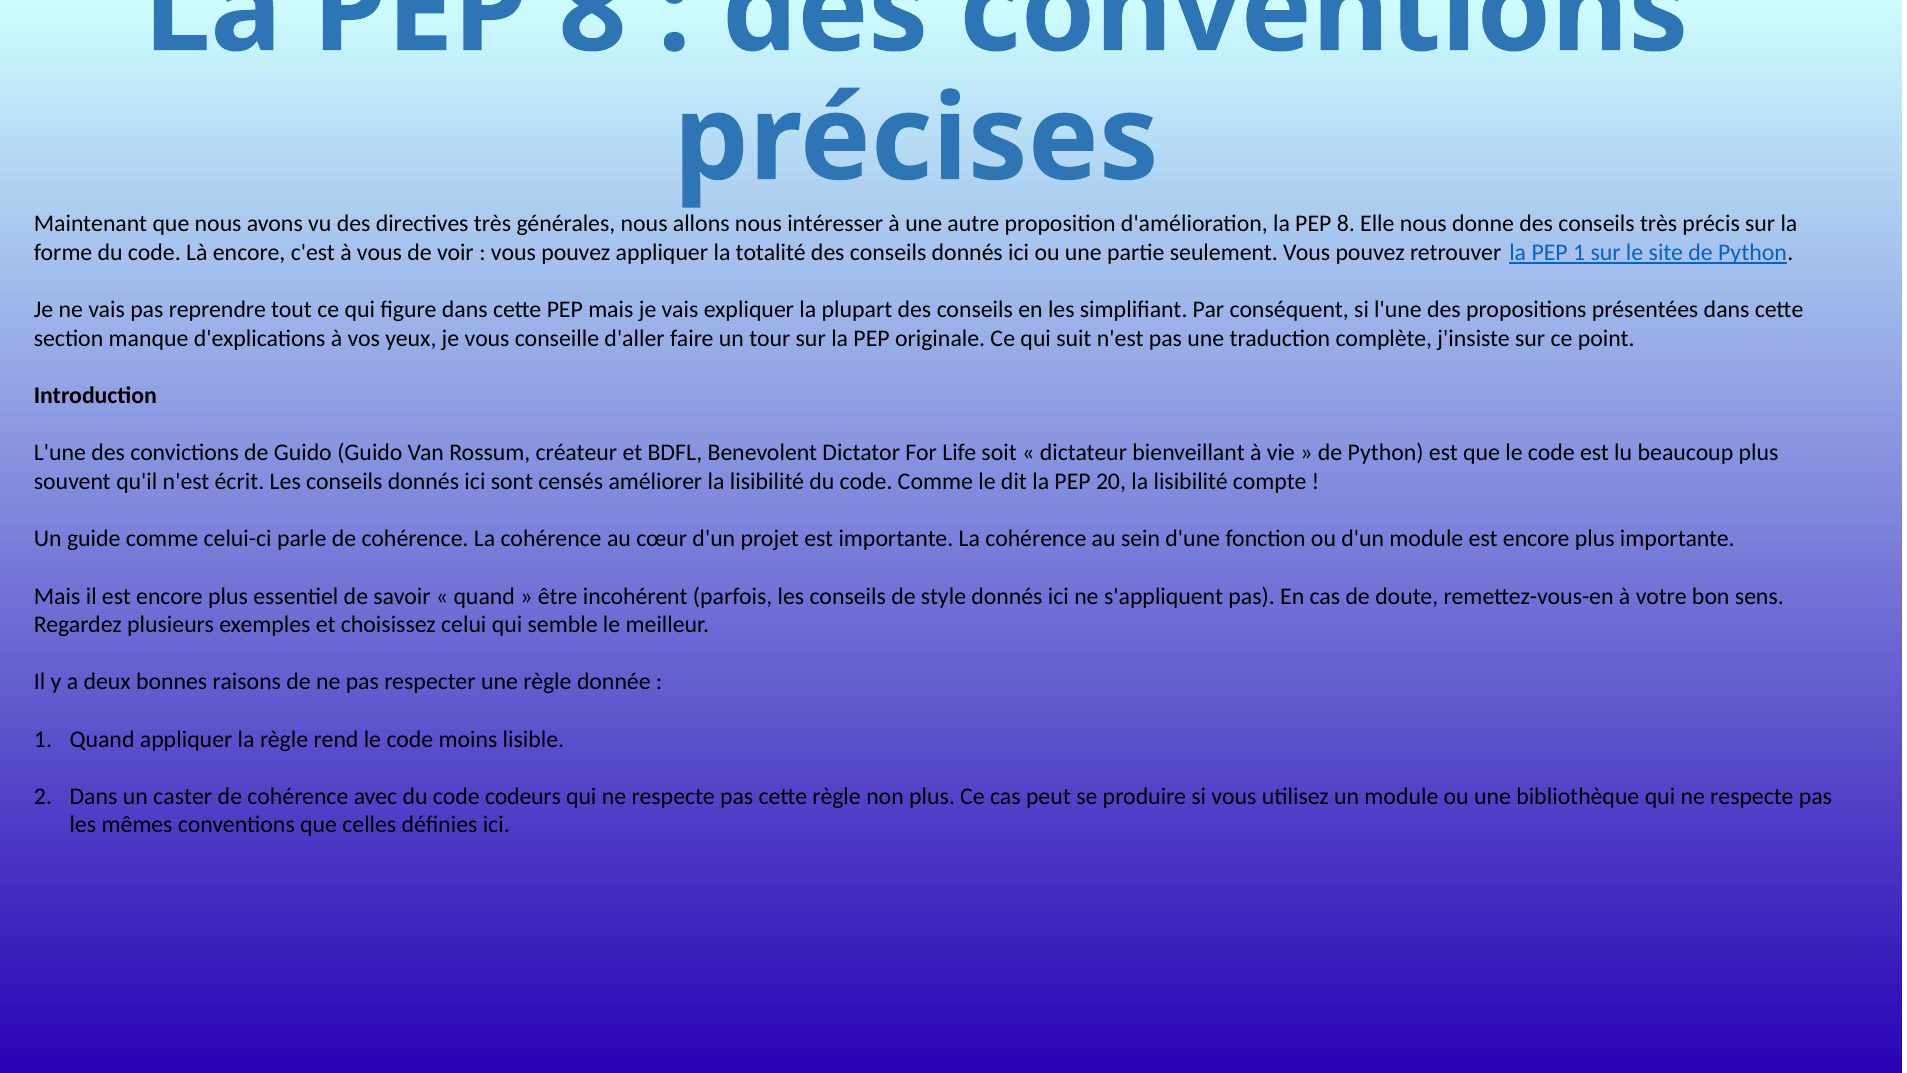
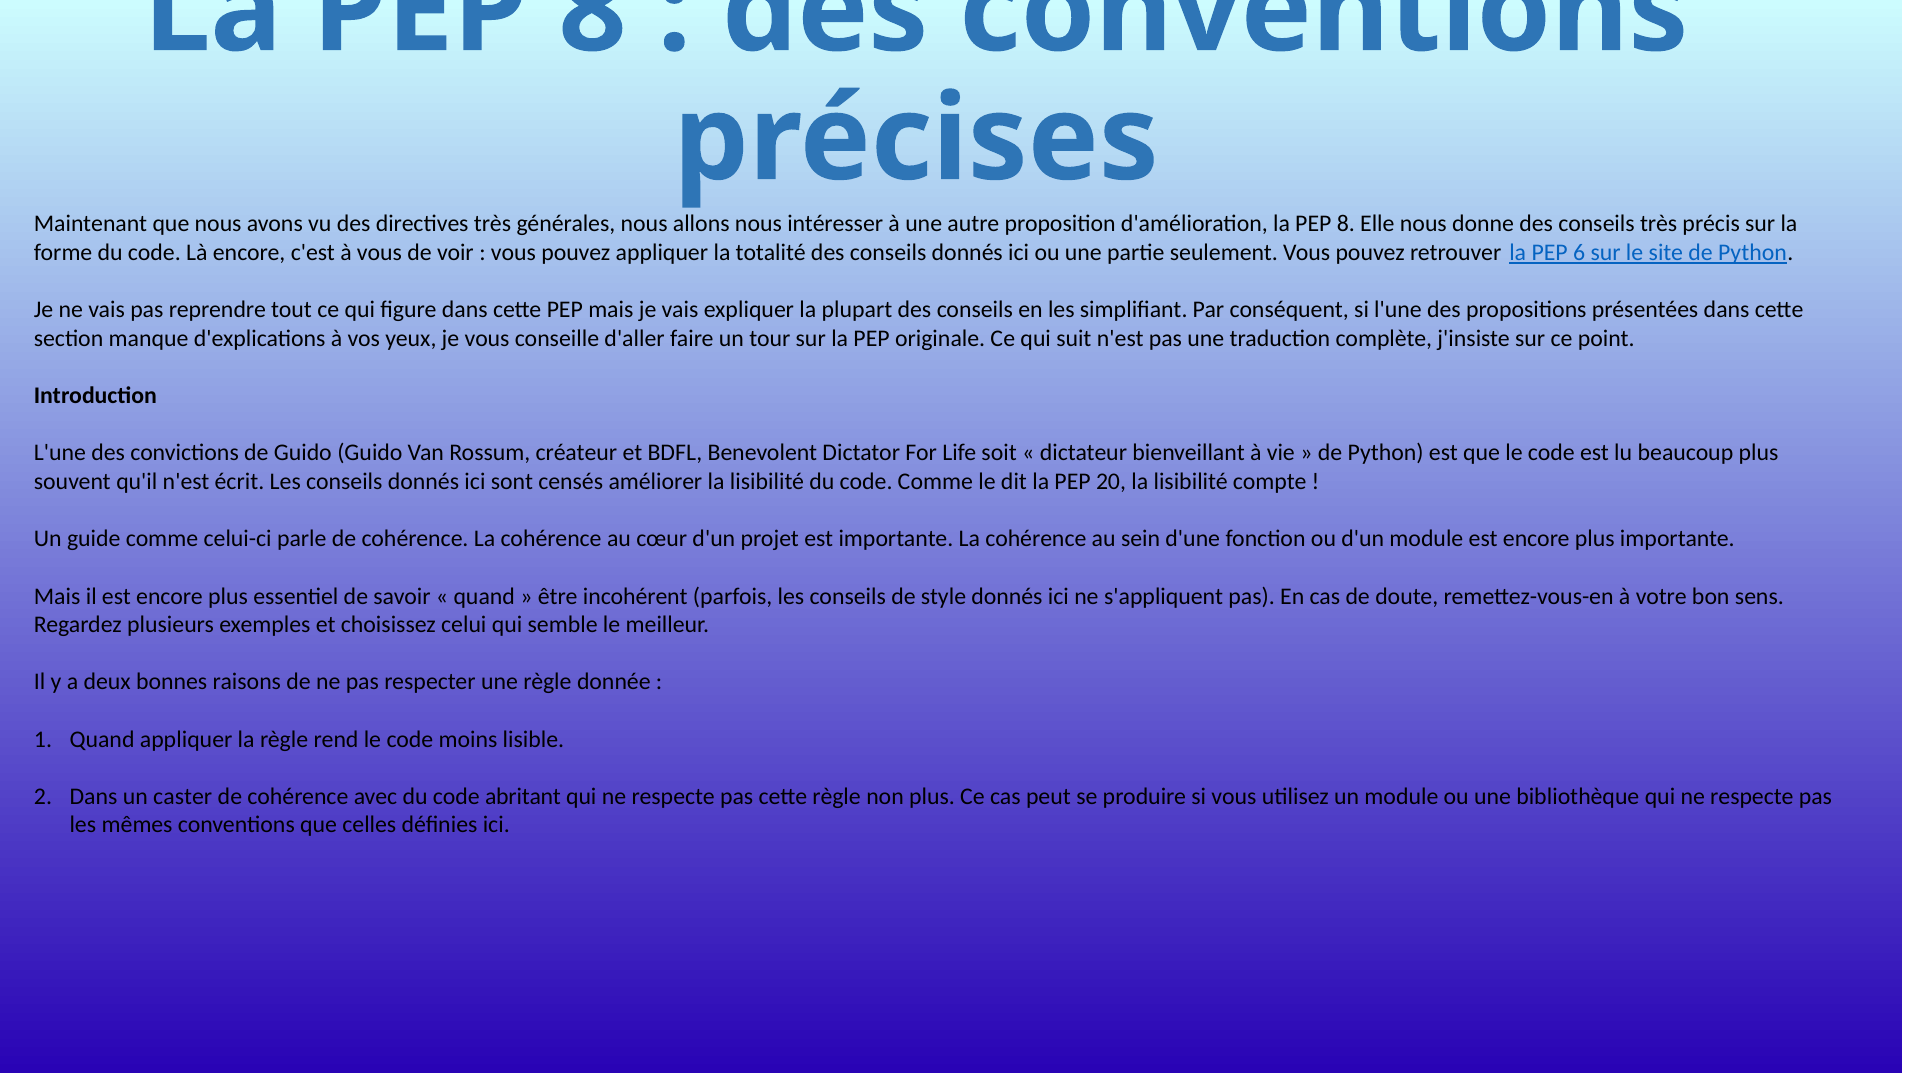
PEP 1: 1 -> 6 (1579, 252)
codeurs: codeurs -> abritant (523, 796)
